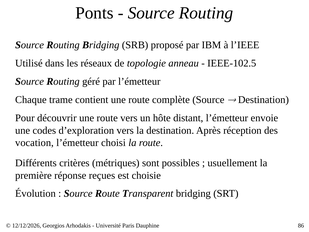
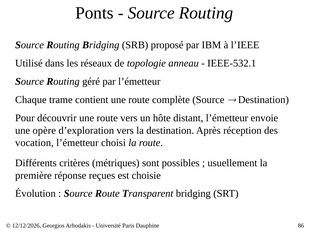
IEEE-102.5: IEEE-102.5 -> IEEE-532.1 (232, 63)
codes: codes -> opère (44, 130)
